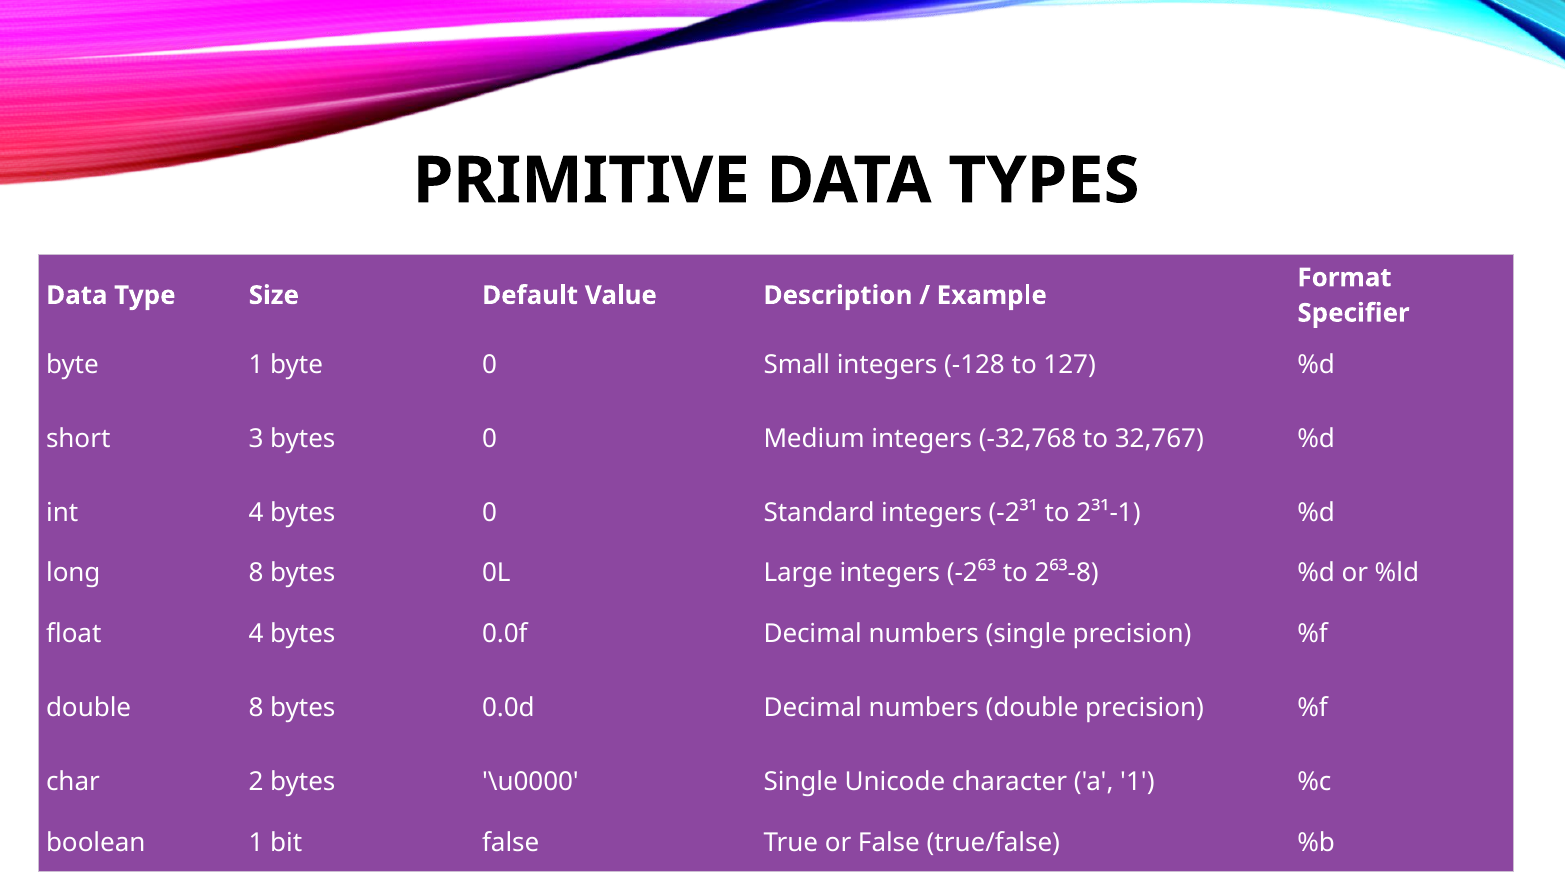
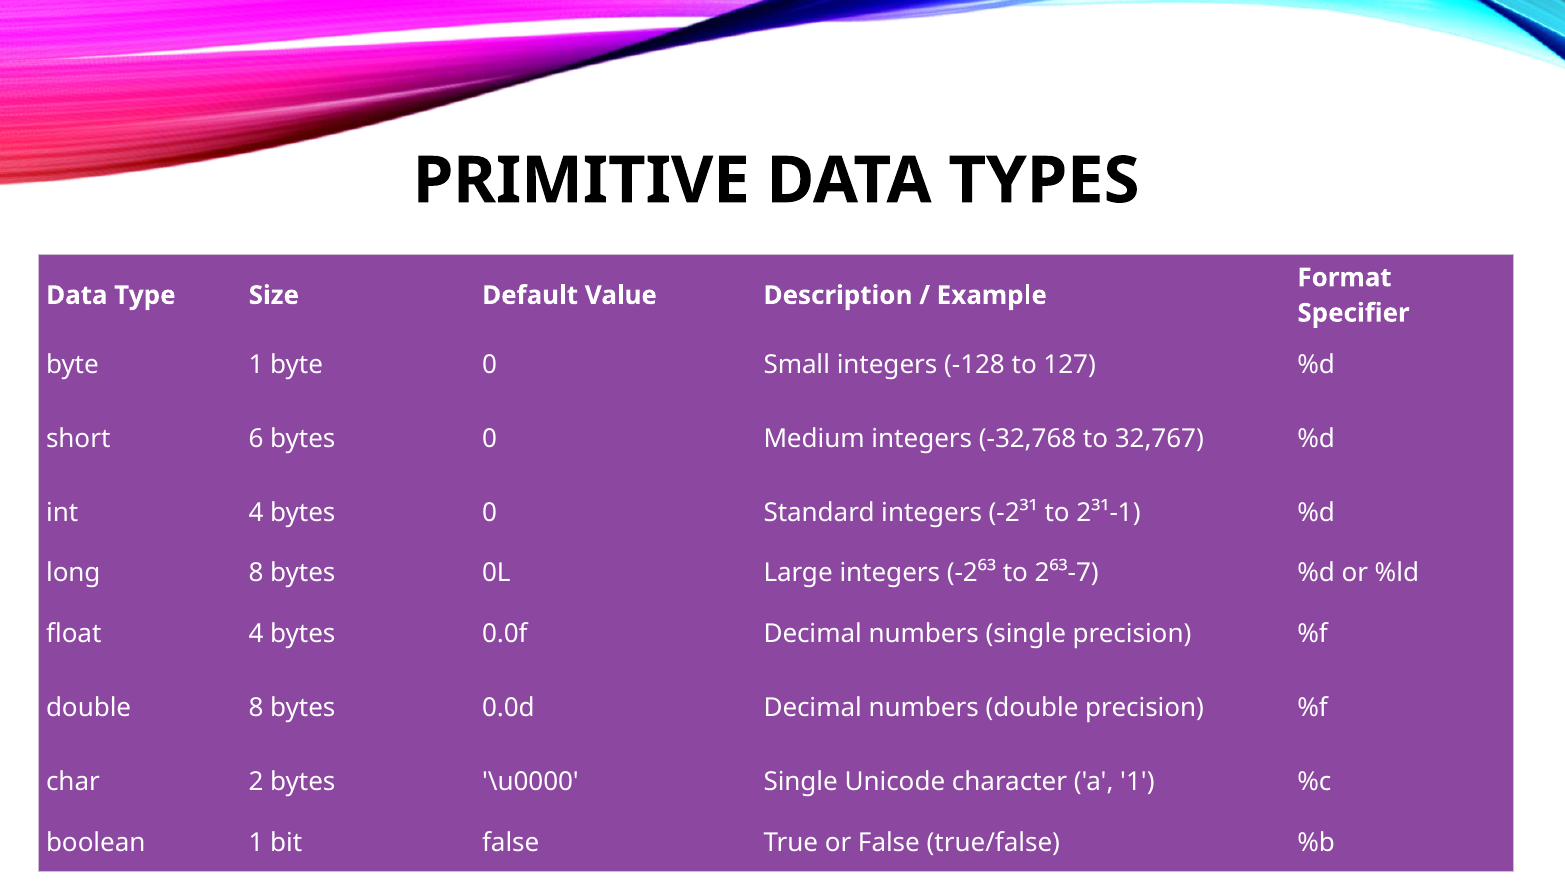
3: 3 -> 6 (256, 438)
2⁶³-8: 2⁶³-8 -> 2⁶³-7 (1067, 573)
